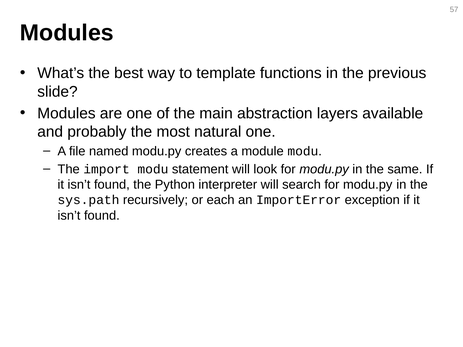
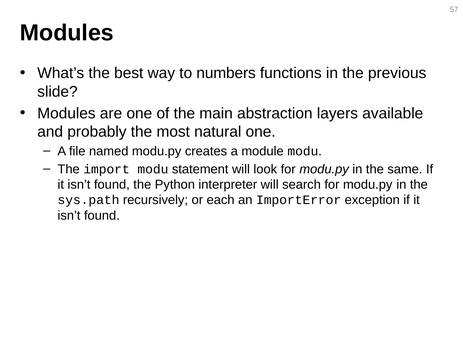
template: template -> numbers (226, 73)
